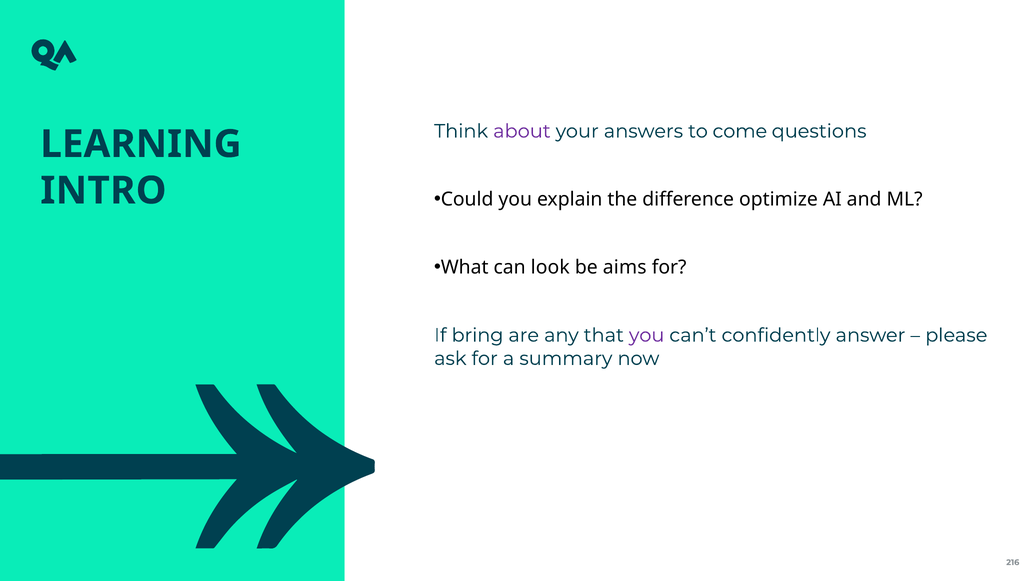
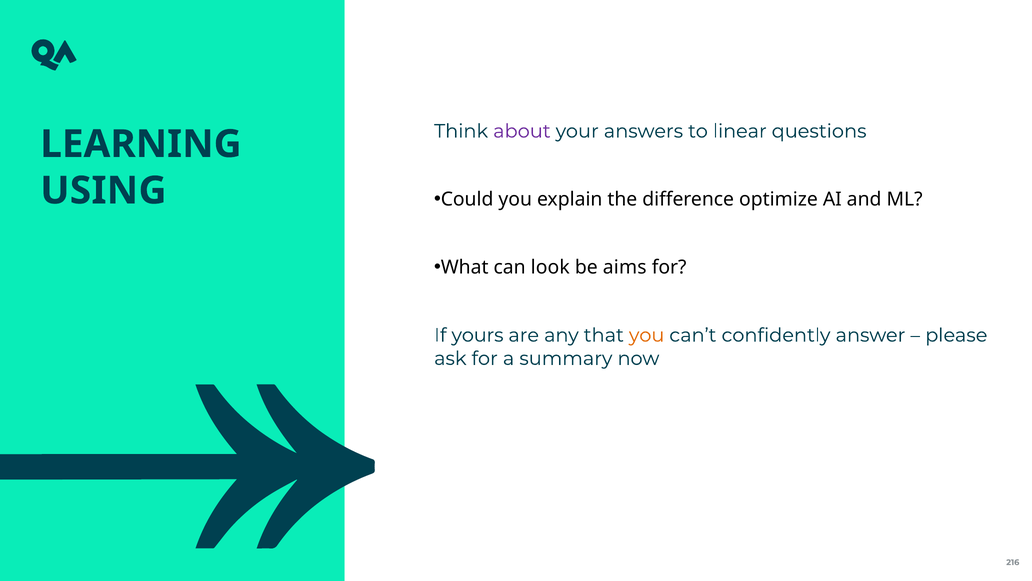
come: come -> linear (740, 131)
INTRO: INTRO -> USING (103, 191)
bring: bring -> yours (478, 335)
you colour: purple -> orange (647, 335)
